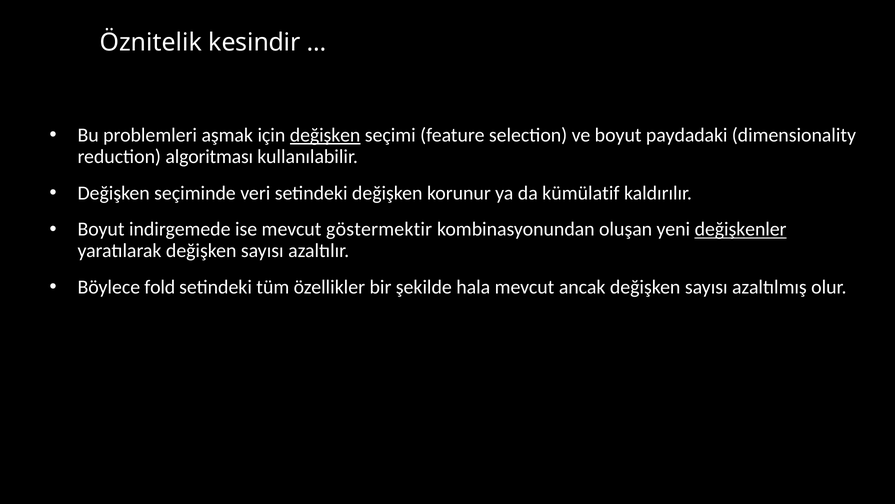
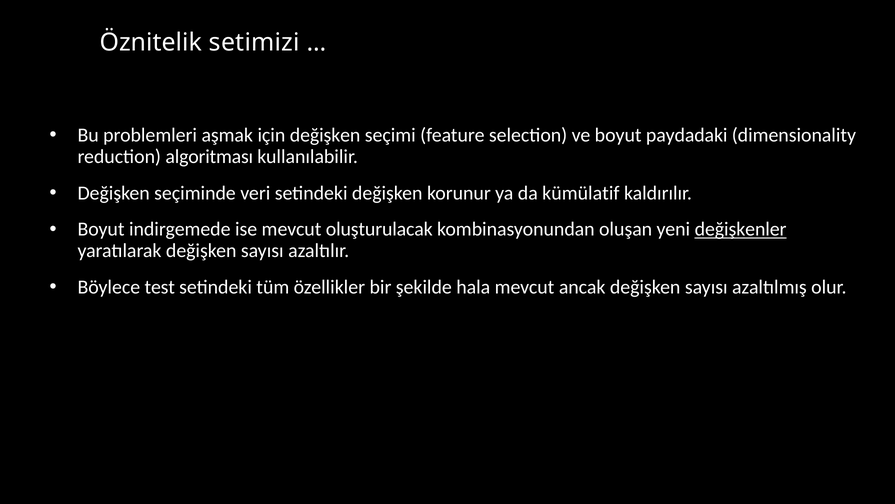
kesindir: kesindir -> setimizi (254, 43)
değişken underline: present -> none (325, 135)
göstermektir: göstermektir -> oluşturulacak (379, 229)
fold: fold -> test (160, 287)
